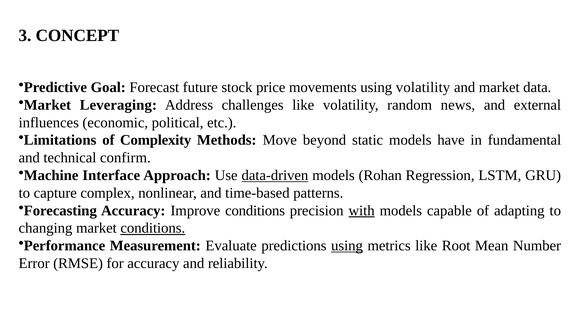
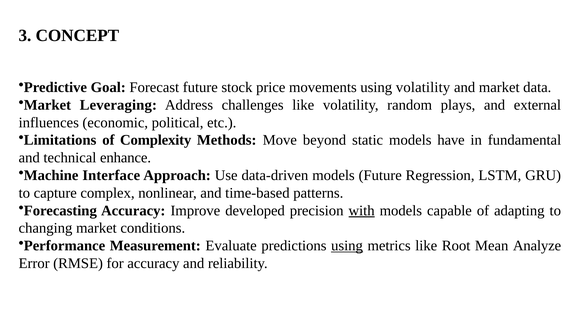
news: news -> plays (458, 105)
confirm: confirm -> enhance (126, 158)
data-driven underline: present -> none (275, 175)
models Rohan: Rohan -> Future (380, 175)
Improve conditions: conditions -> developed (255, 211)
conditions underline: present -> none (153, 228)
Number: Number -> Analyze (537, 246)
